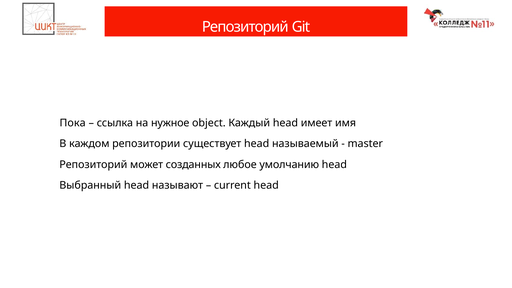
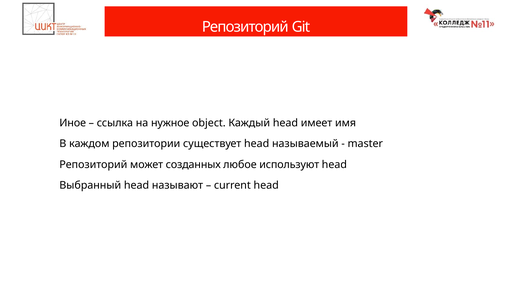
Пока: Пока -> Иное (73, 123)
умолчанию: умолчанию -> используют (289, 164)
